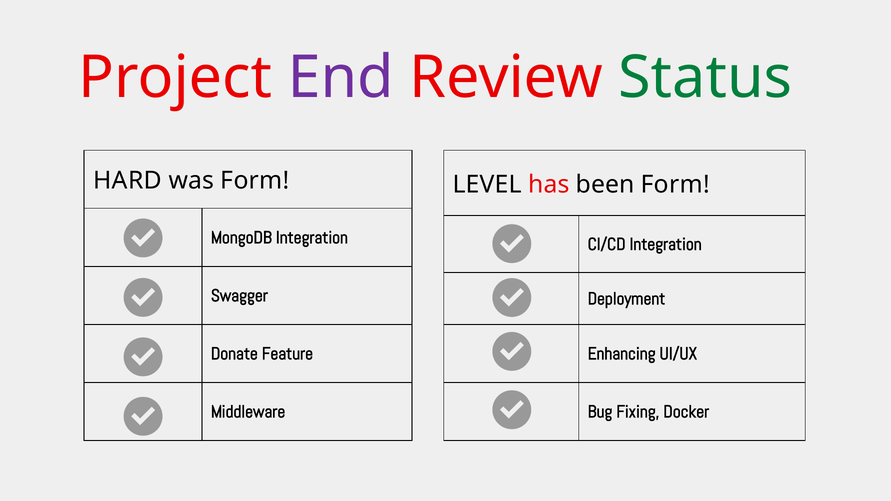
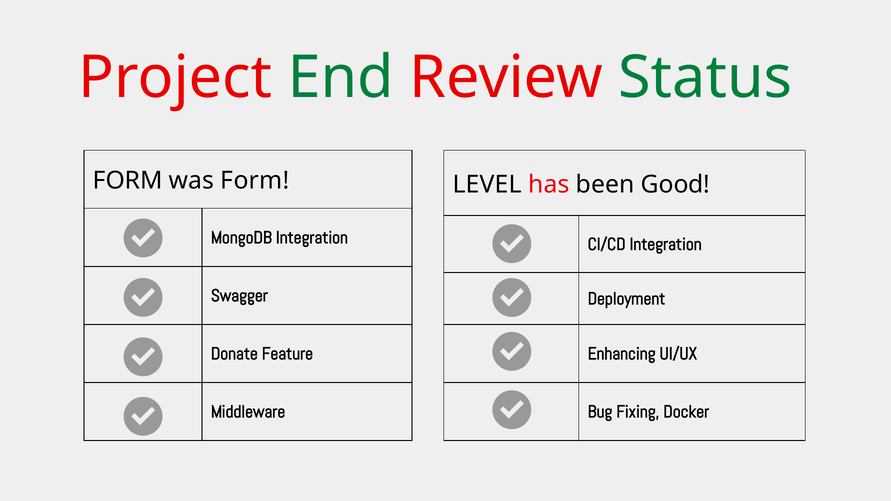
End colour: purple -> green (341, 78)
HARD: HARD -> FORM (128, 181)
been Form: Form -> Good (675, 184)
